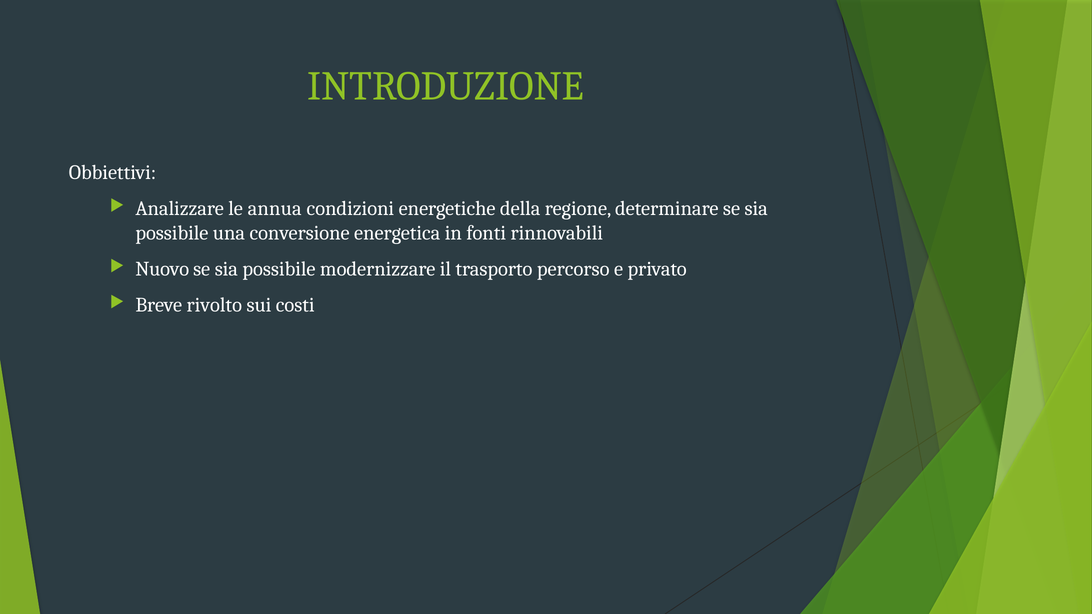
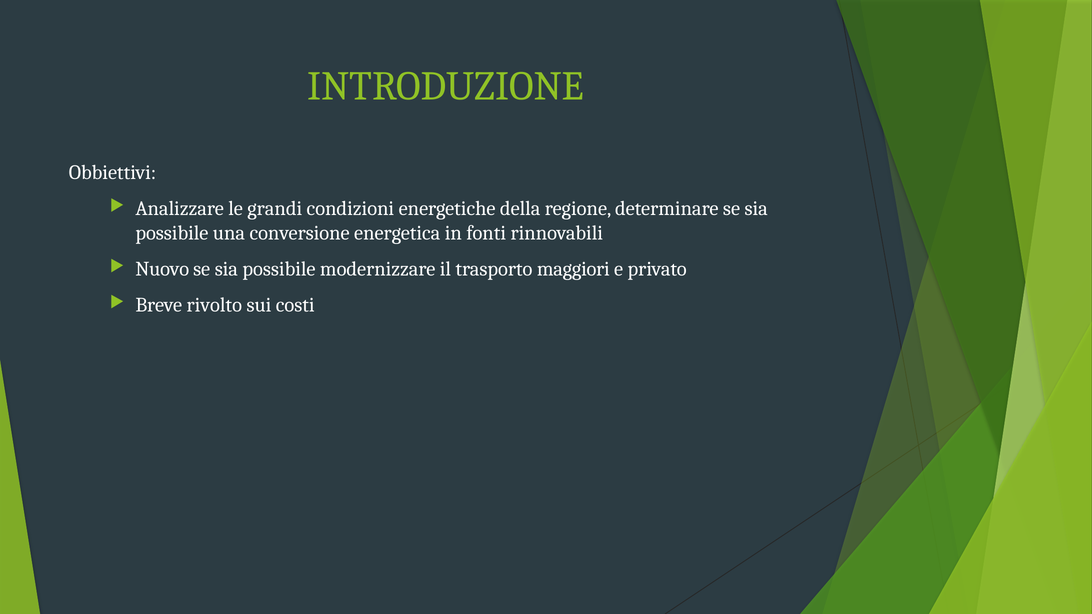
annua: annua -> grandi (275, 209)
percorso: percorso -> maggiori (573, 269)
